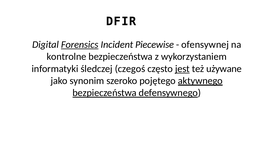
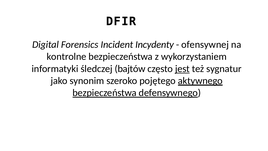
Forensics underline: present -> none (80, 44)
Piecewise: Piecewise -> Incydenty (155, 44)
czegoś: czegoś -> bajtów (130, 69)
używane: używane -> sygnatur (224, 69)
